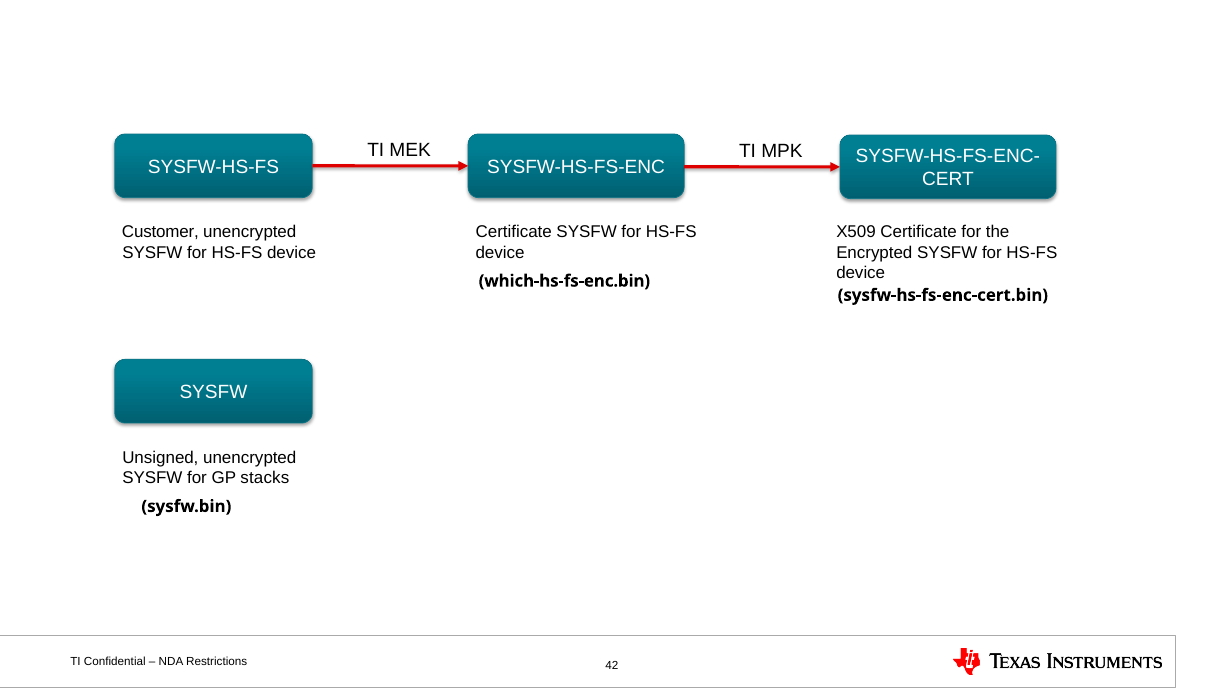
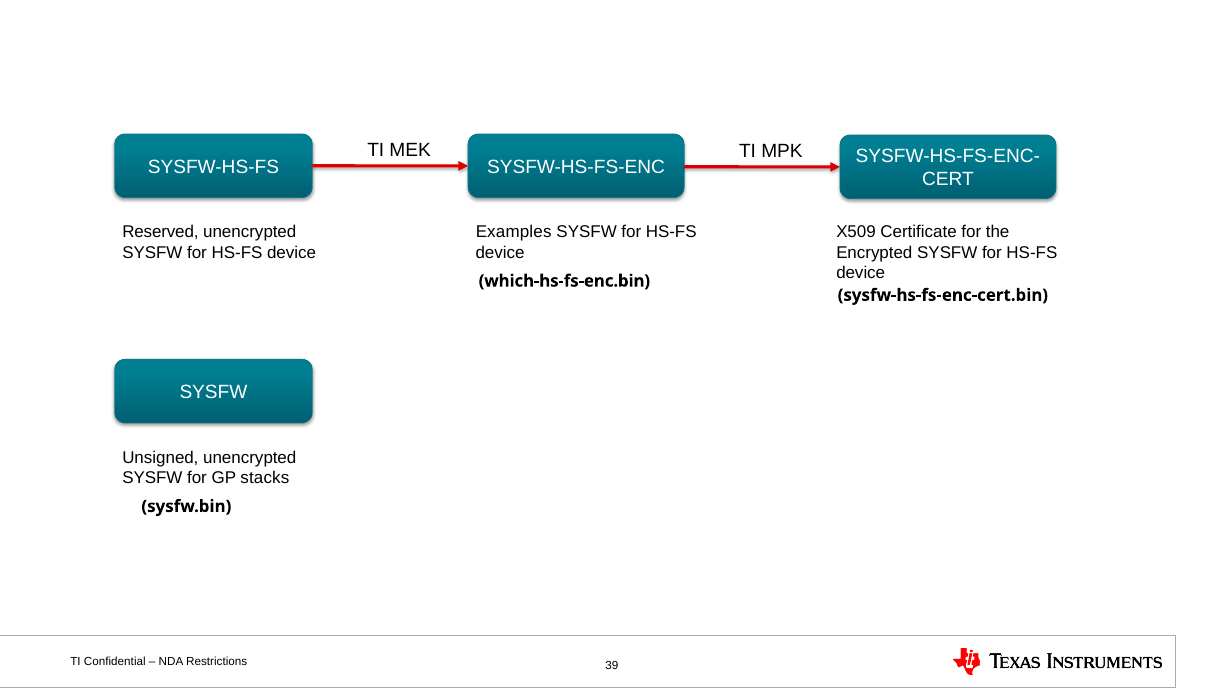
Customer: Customer -> Reserved (160, 232)
Certificate: Certificate -> Examples (514, 232)
42: 42 -> 39 (612, 665)
